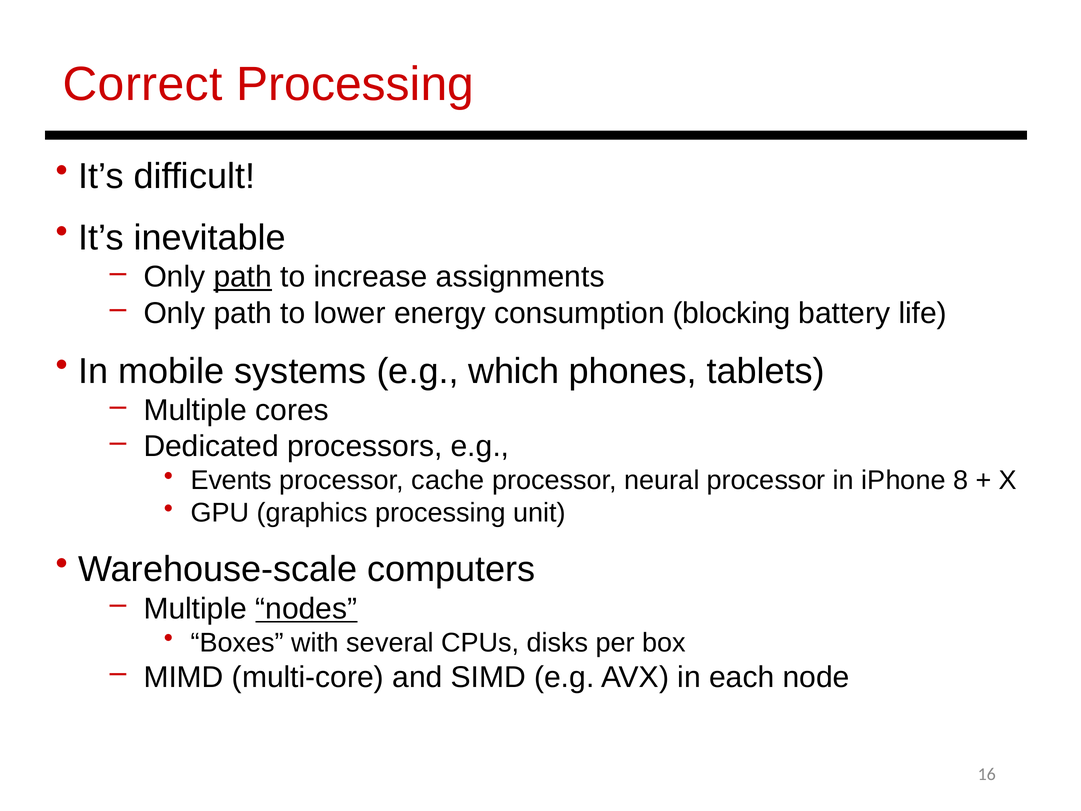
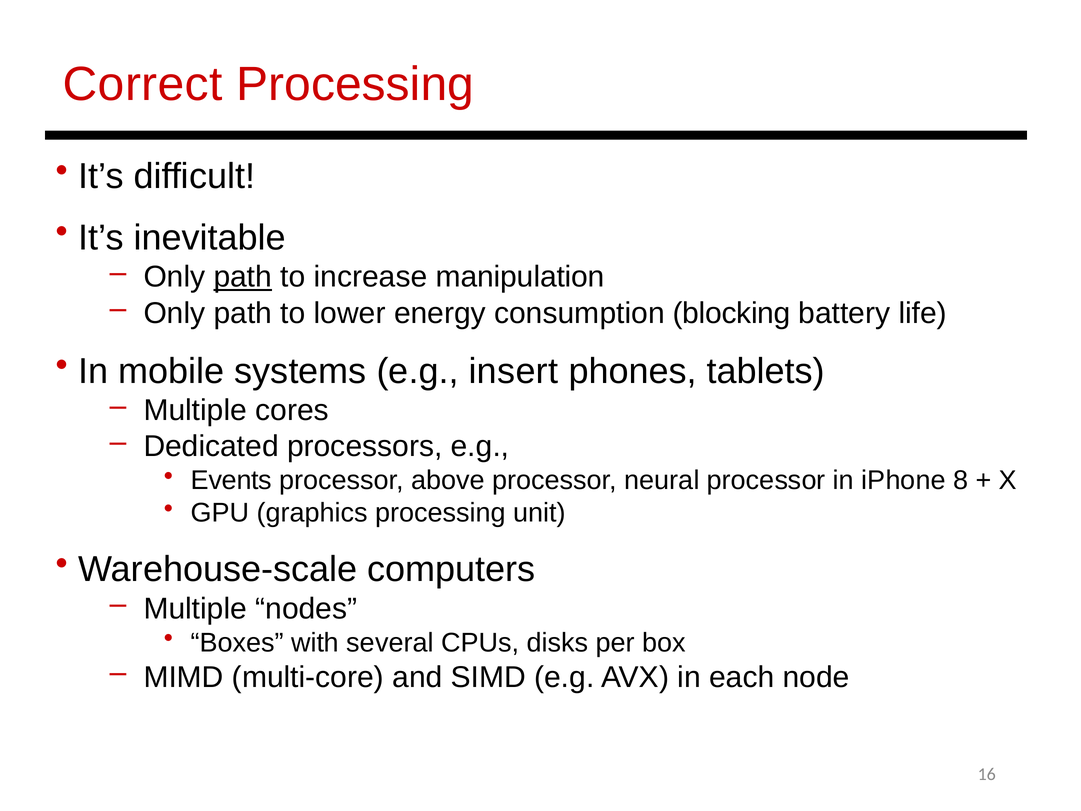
assignments: assignments -> manipulation (520, 277)
which: which -> insert (513, 371)
cache: cache -> above (448, 480)
nodes underline: present -> none (306, 609)
